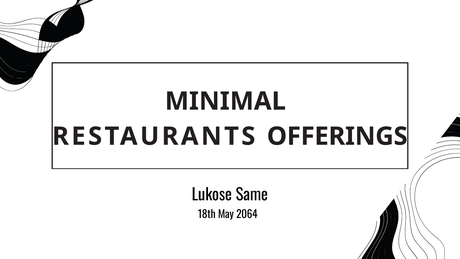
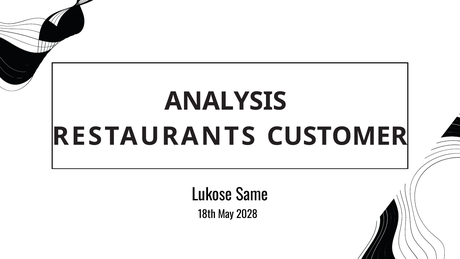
MINIMAL: MINIMAL -> ANALYSIS (226, 101)
OFFERINGS: OFFERINGS -> CUSTOMER (337, 136)
2064: 2064 -> 2028 (247, 214)
